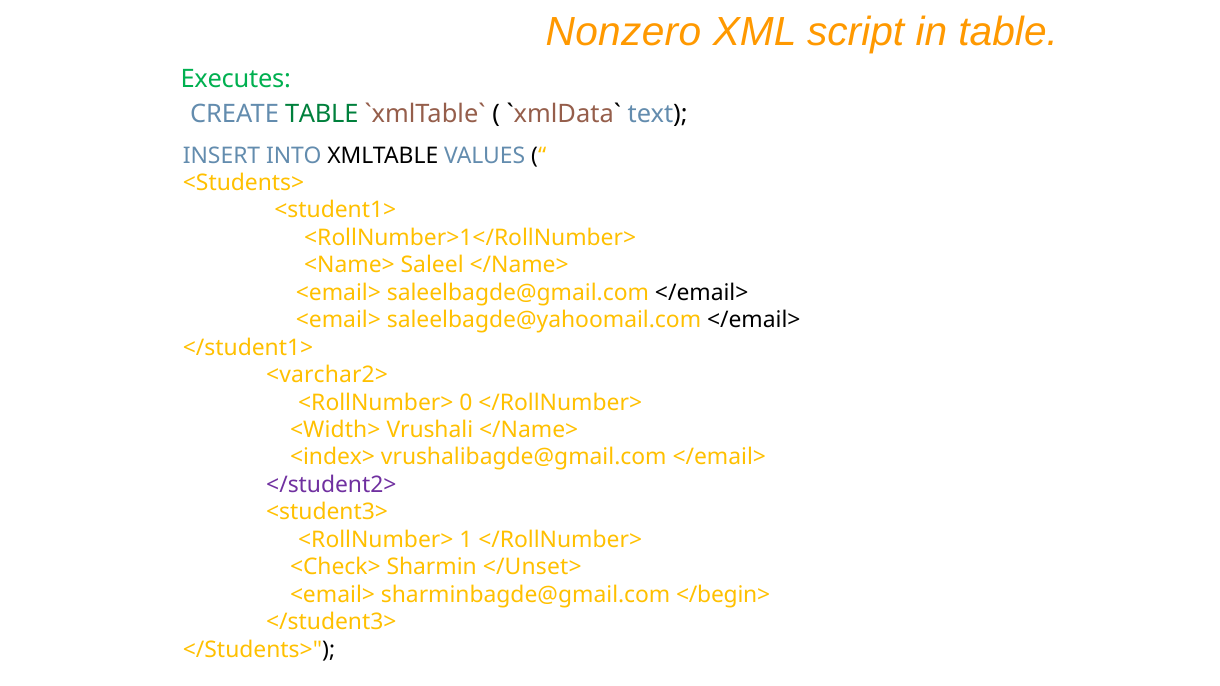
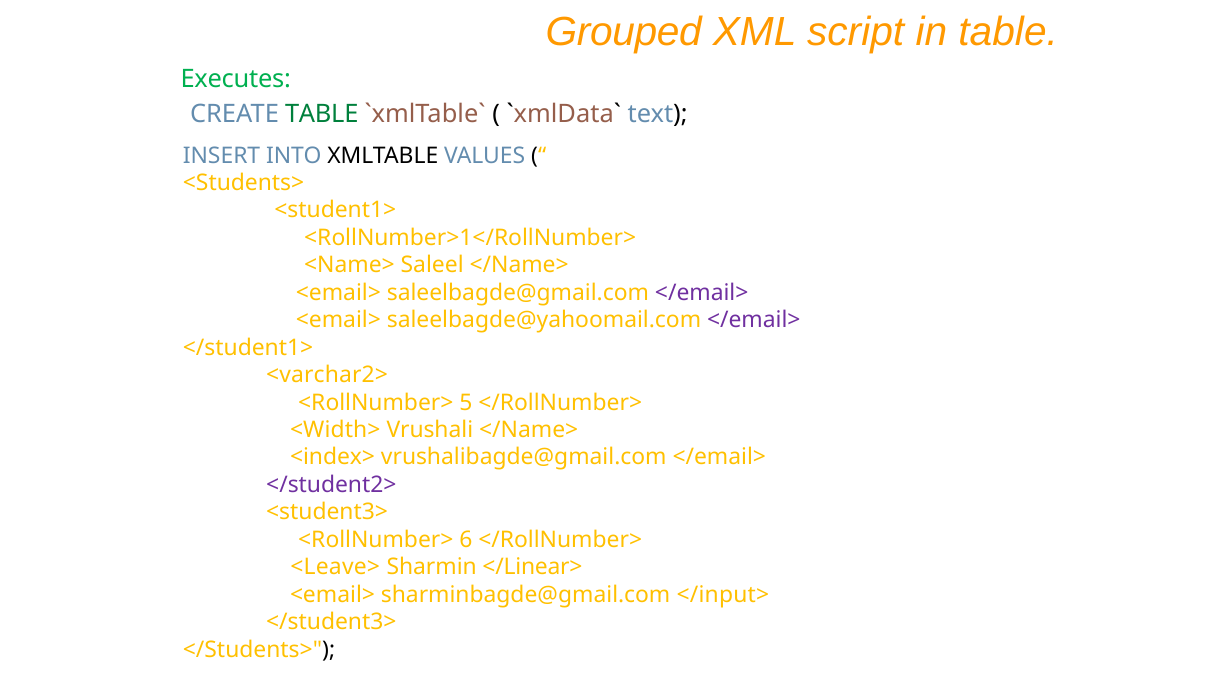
Nonzero: Nonzero -> Grouped (624, 32)
</email> colour: black -> purple (702, 293)
</email> colour: black -> purple (754, 320)
0: 0 -> 5 (466, 403)
1: 1 -> 6 (466, 540)
<Check>: <Check> -> <Leave> (335, 567)
</Unset>: </Unset> -> </Linear> (532, 567)
</begin>: </begin> -> </input> (723, 595)
